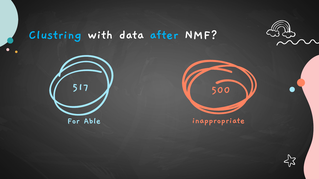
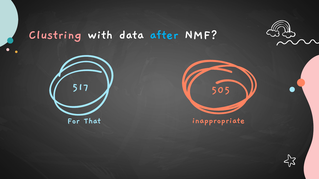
Clustring colour: light blue -> pink (55, 34)
500: 500 -> 505 (221, 90)
Able: Able -> That (92, 121)
